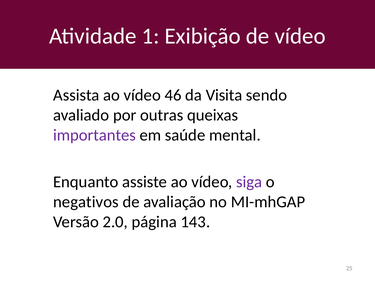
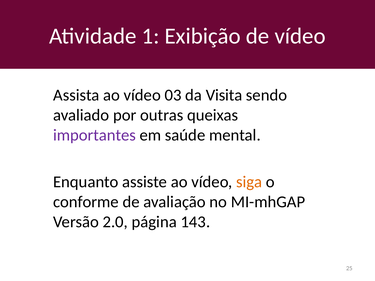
46: 46 -> 03 (173, 95)
siga colour: purple -> orange (249, 182)
negativos: negativos -> conforme (86, 202)
